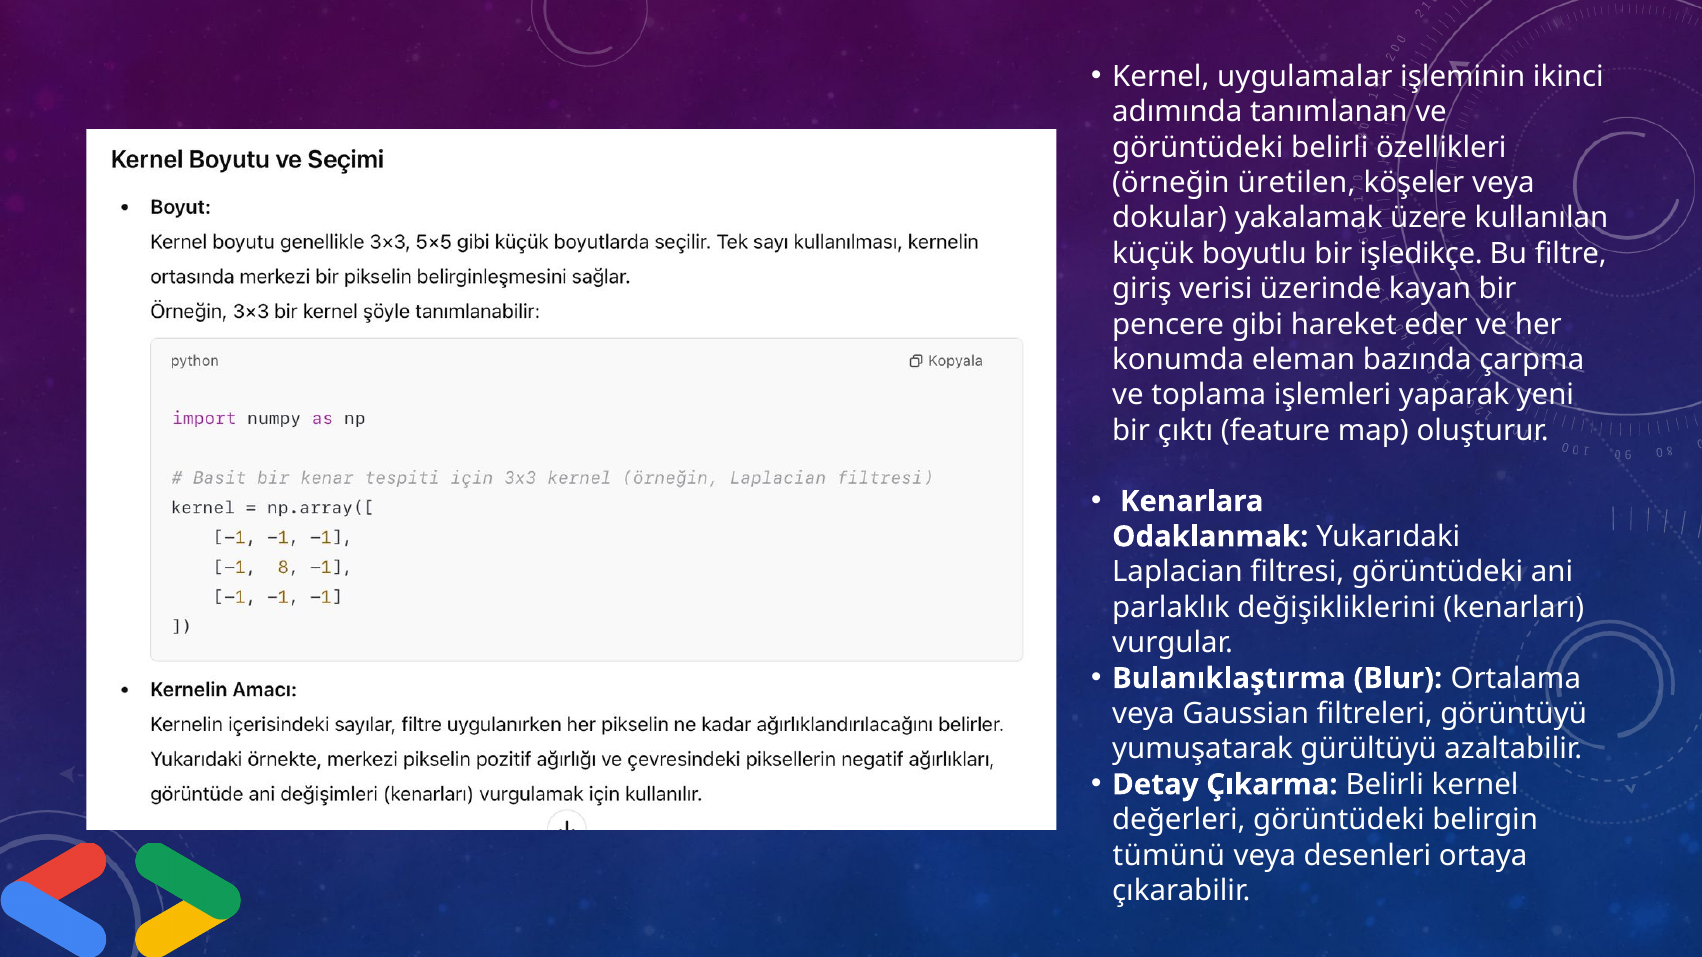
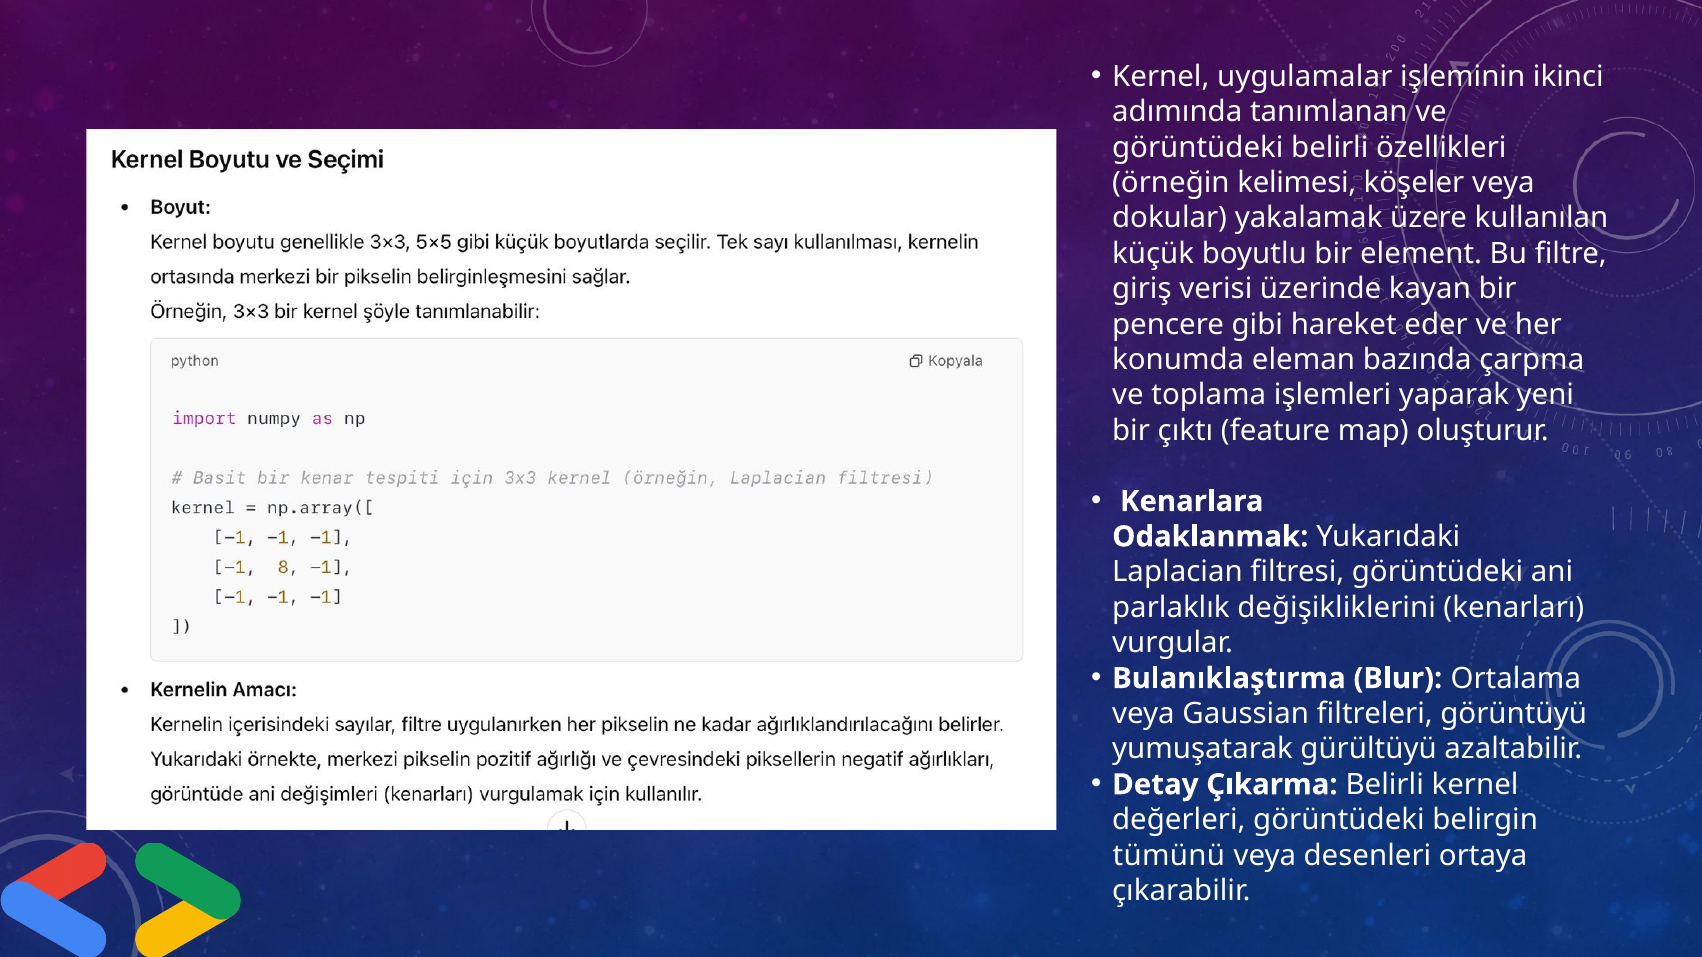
üretilen: üretilen -> kelimesi (1297, 183)
işledikçe: işledikçe -> element (1421, 254)
